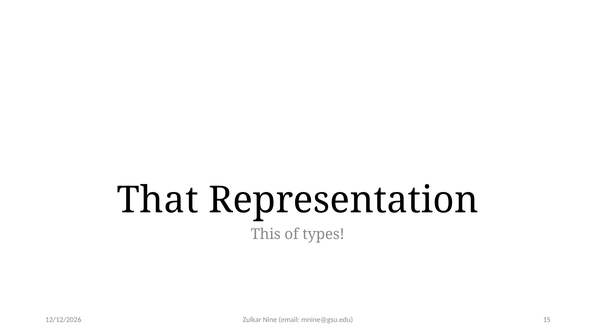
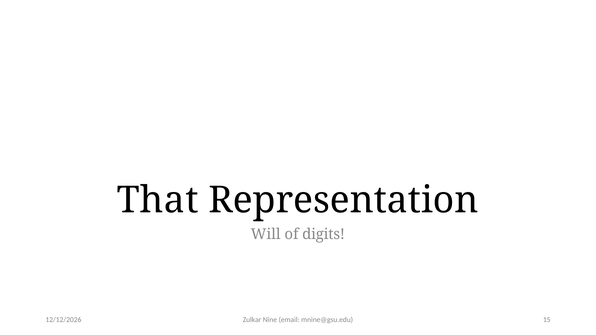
This: This -> Will (266, 235)
types: types -> digits (324, 235)
